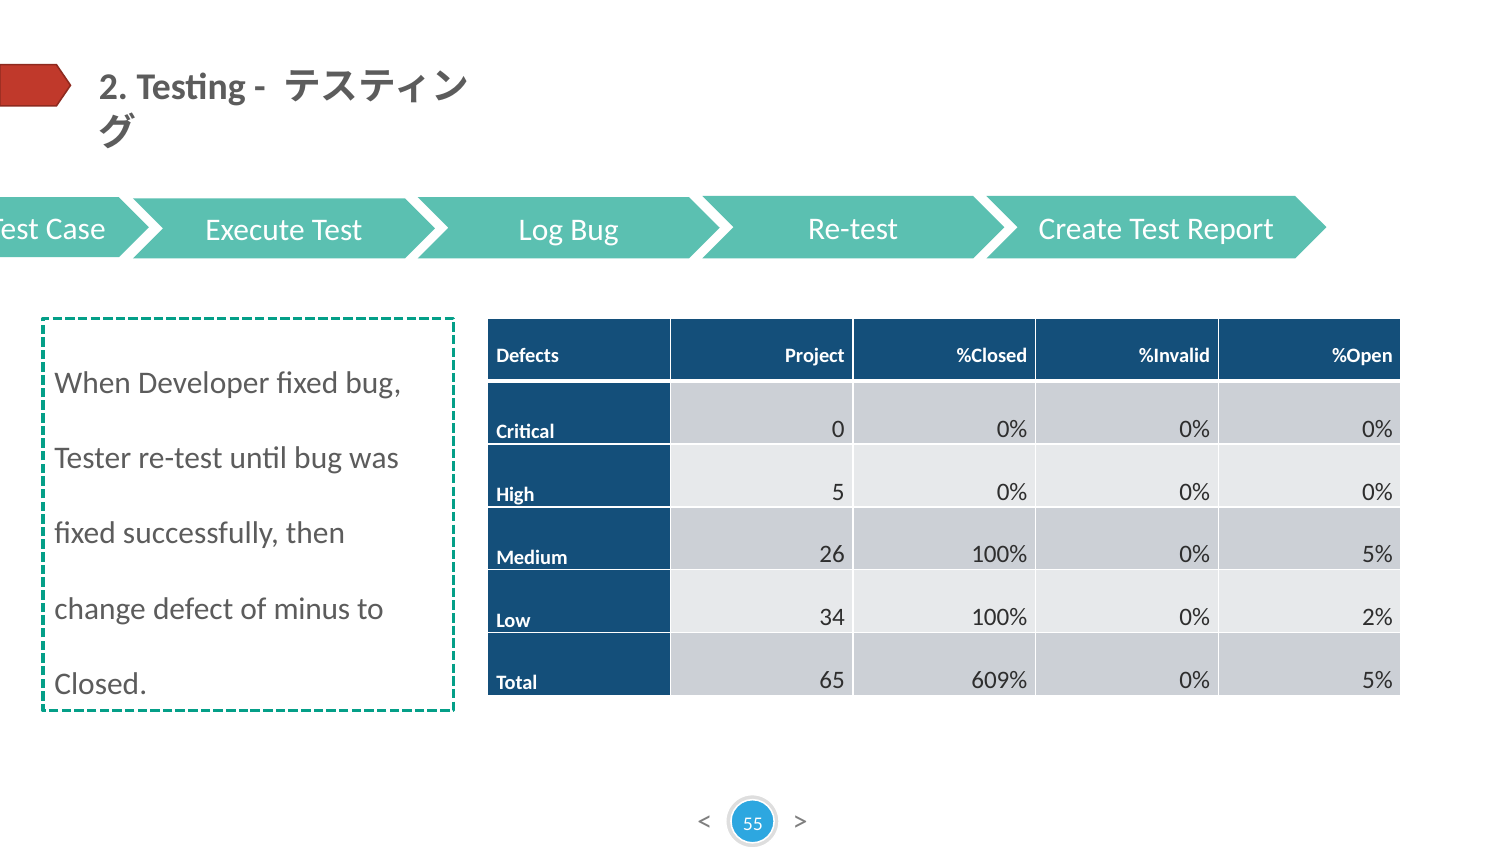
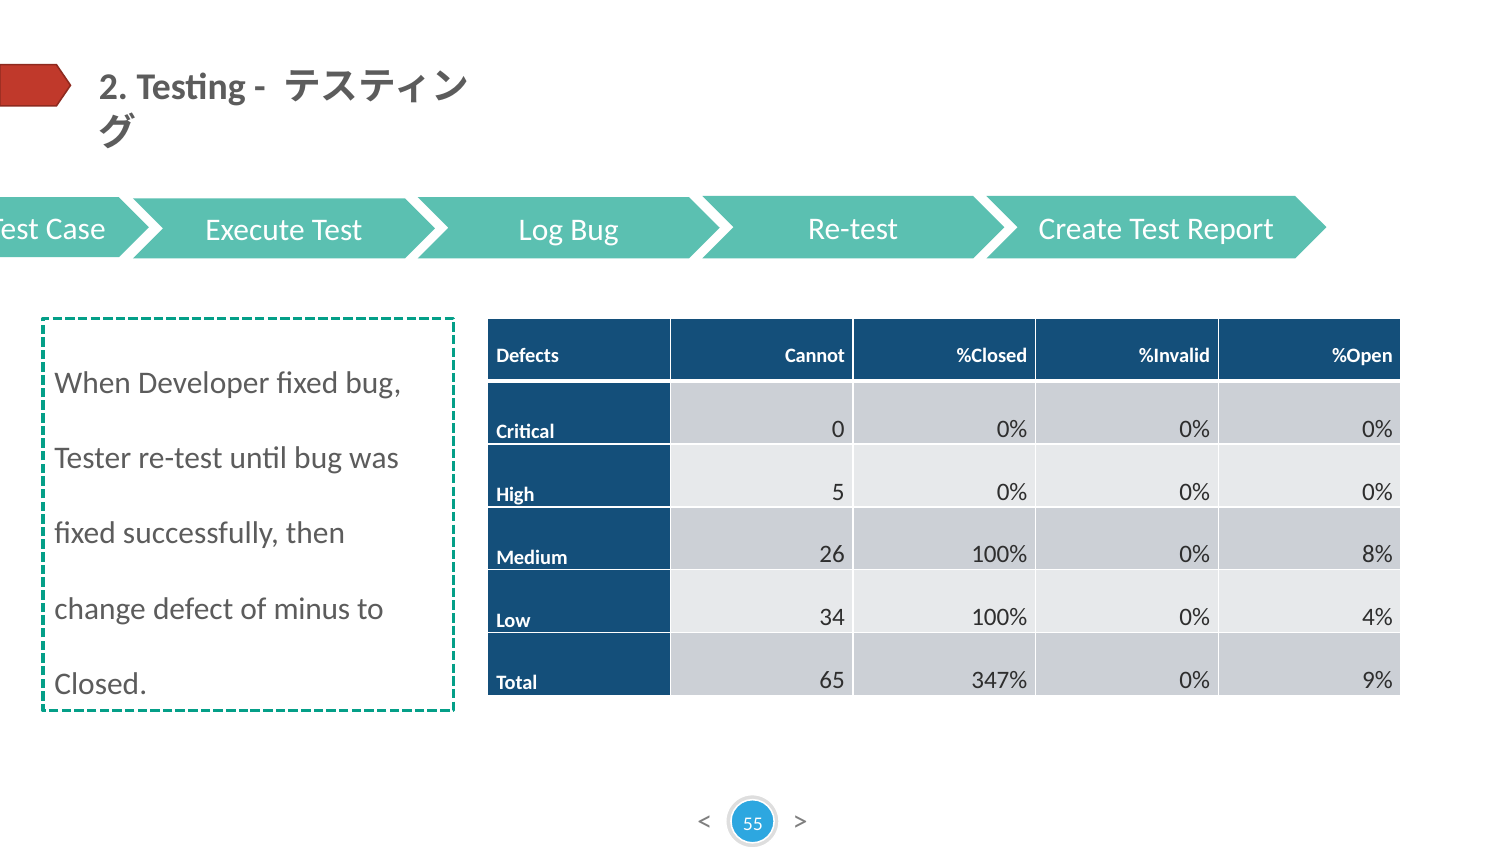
Project: Project -> Cannot (815, 356)
100% 0% 5%: 5% -> 8% (1377, 555)
2%: 2% -> 4% (1377, 618)
609%: 609% -> 347% (999, 681)
5%: 5% -> 9% (1377, 681)
